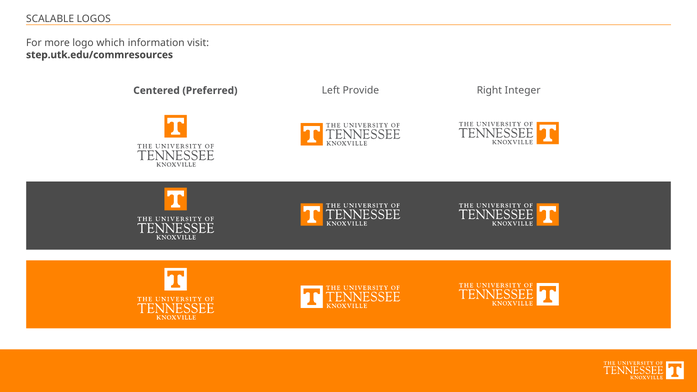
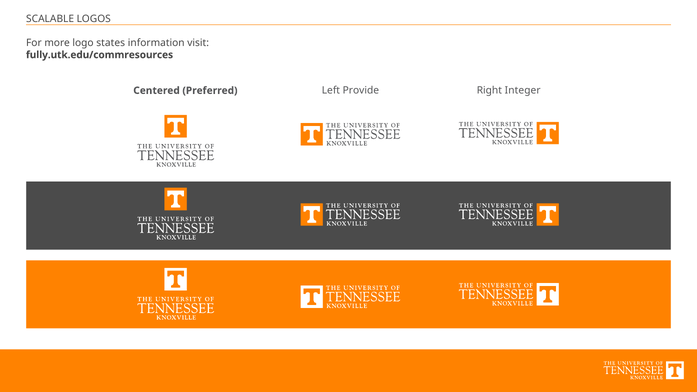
which: which -> states (111, 43)
step.utk.edu/commresources: step.utk.edu/commresources -> fully.utk.edu/commresources (100, 55)
